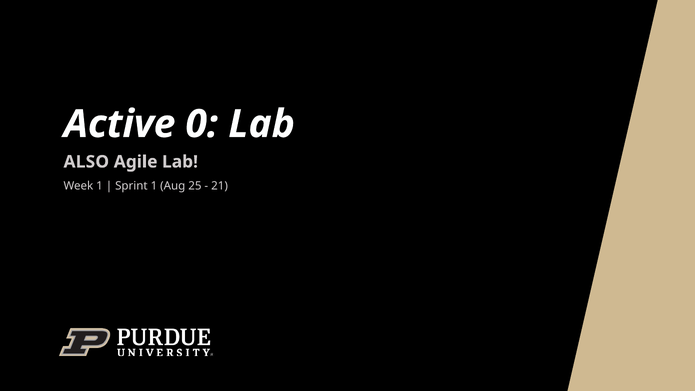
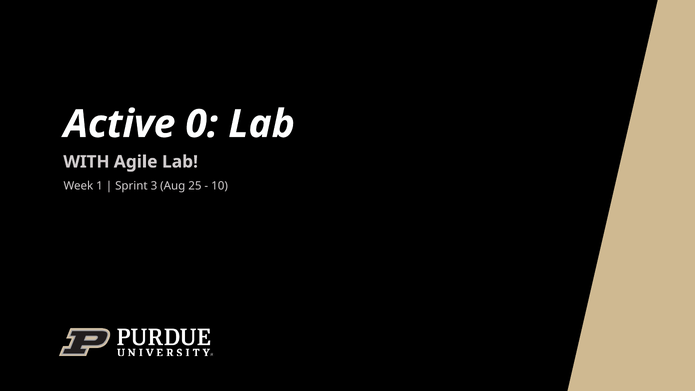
ALSO: ALSO -> WITH (86, 162)
Sprint 1: 1 -> 3 (154, 186)
21: 21 -> 10 (220, 186)
